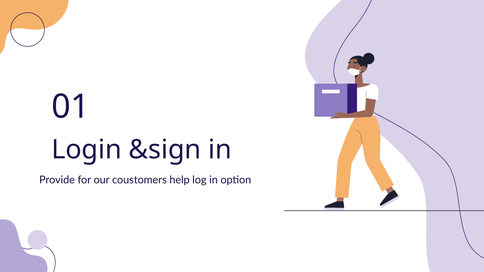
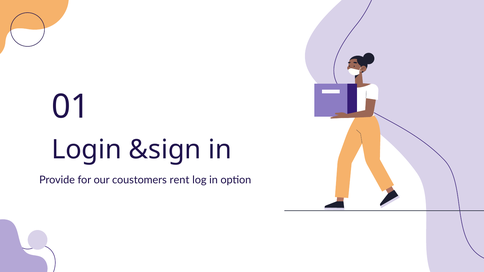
help: help -> rent (179, 180)
